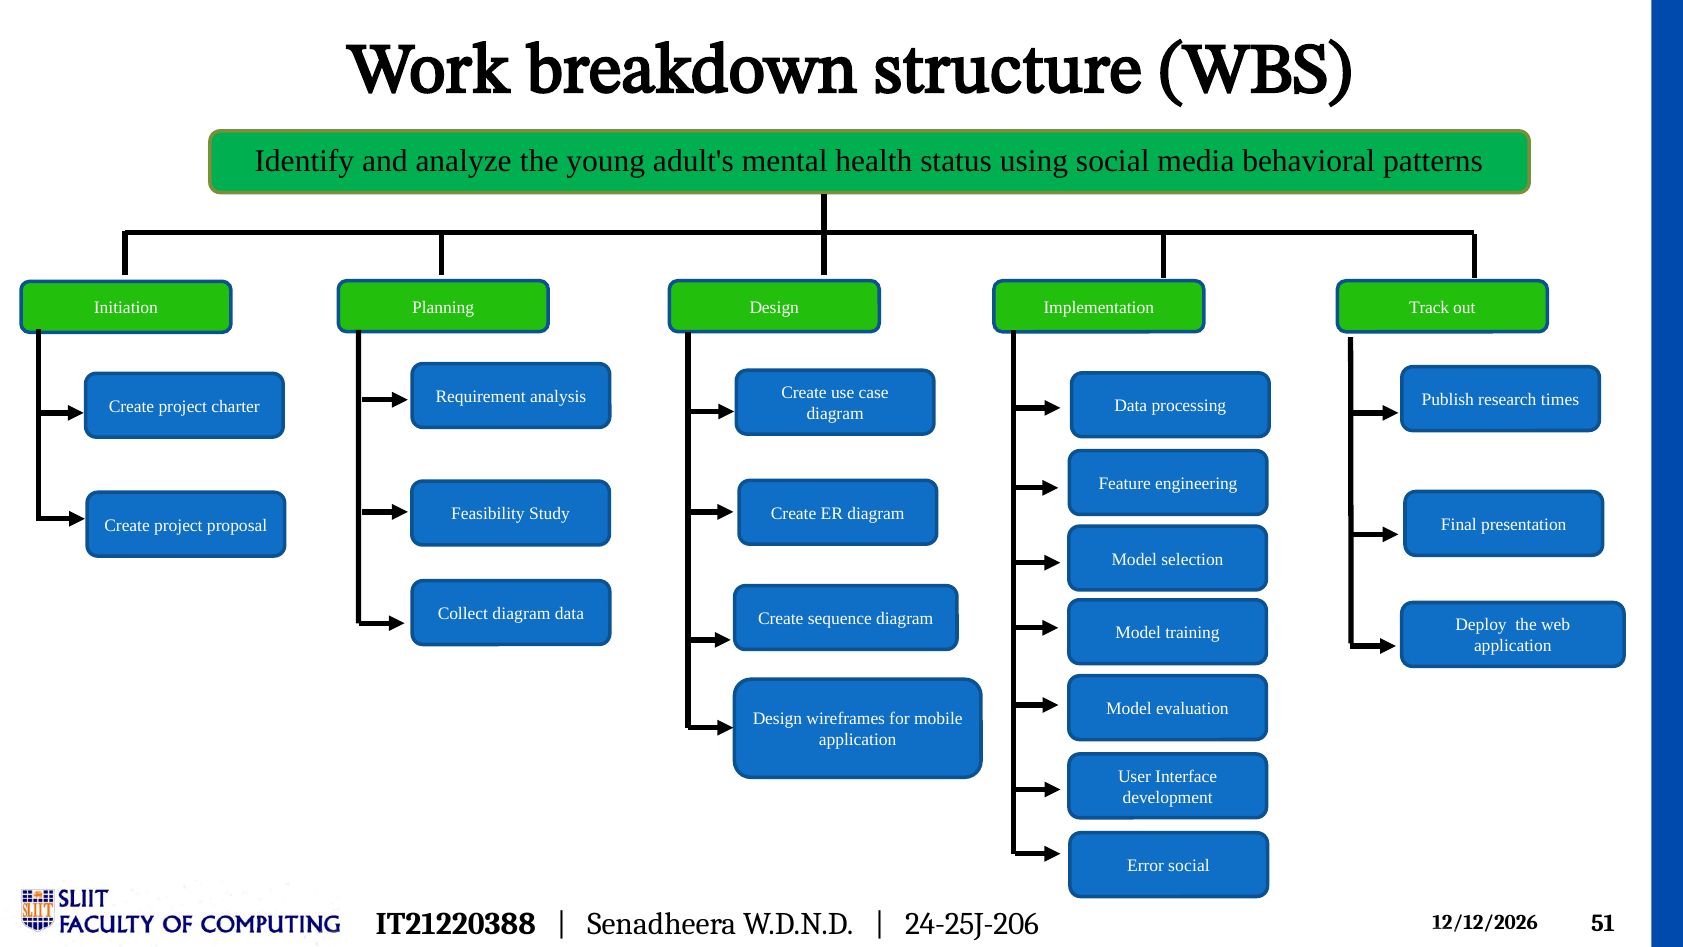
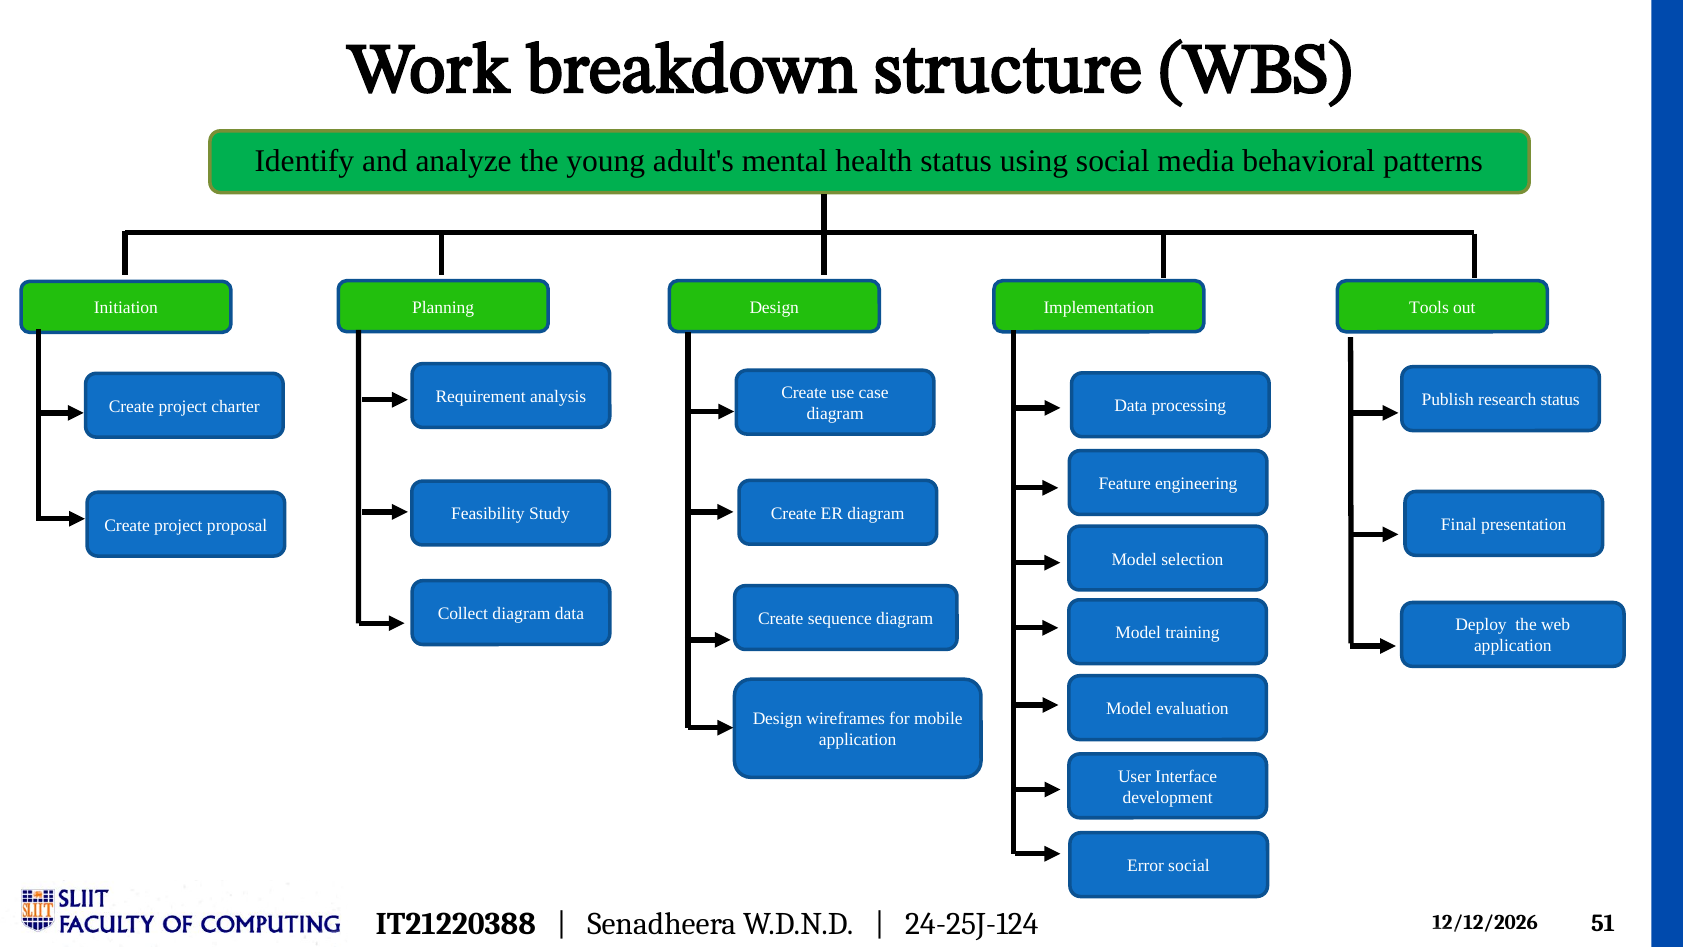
Track: Track -> Tools (1429, 307)
research times: times -> status (1560, 400)
24-25J-206: 24-25J-206 -> 24-25J-124 (972, 924)
